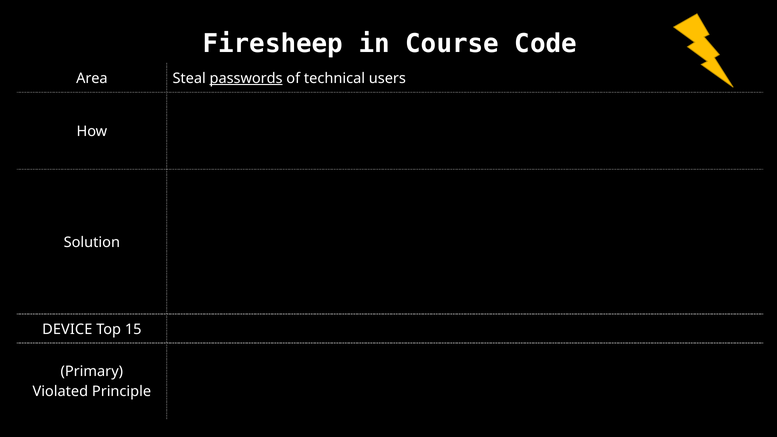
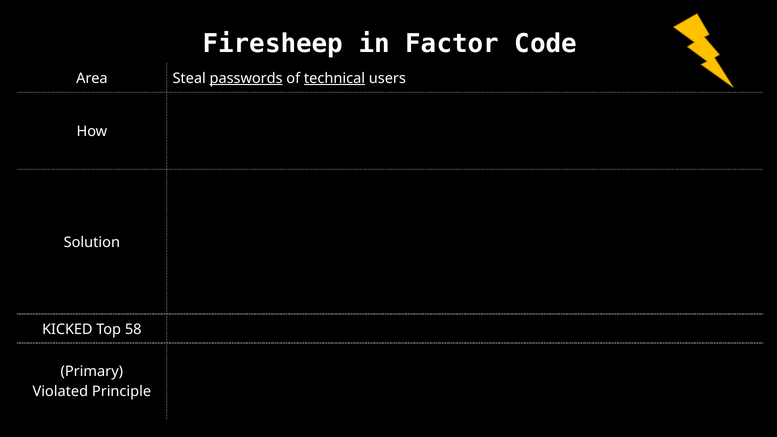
Course: Course -> Factor (452, 44)
technical underline: none -> present (335, 78)
DEVICE: DEVICE -> KICKED (67, 329)
15: 15 -> 58 (133, 329)
